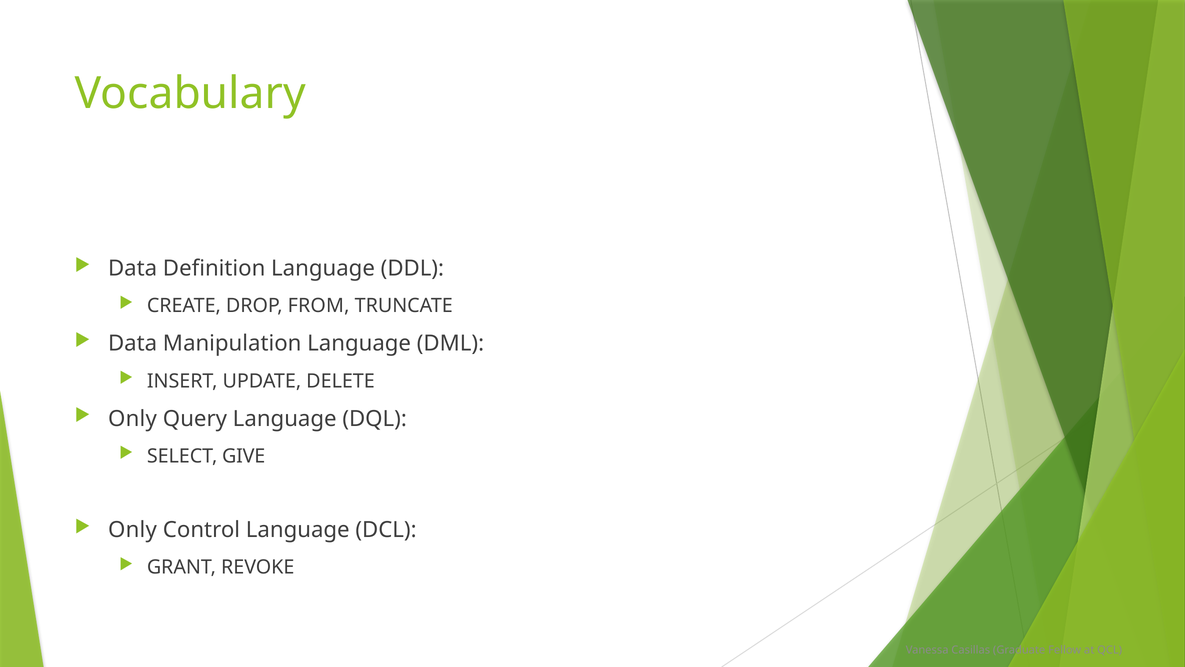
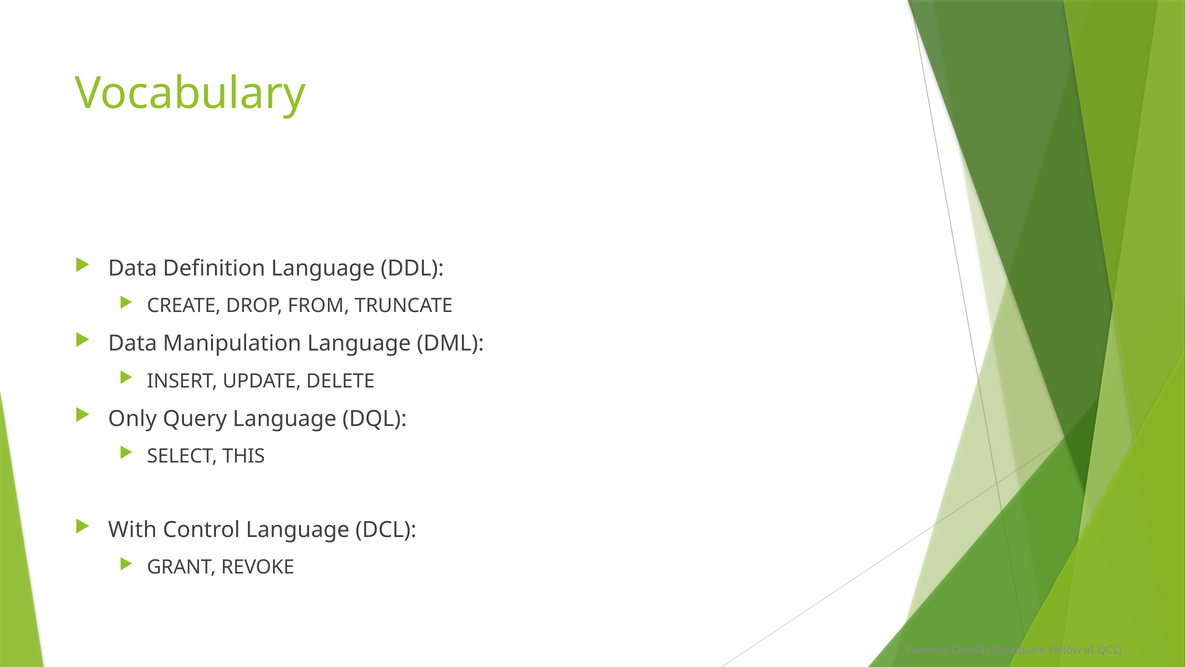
GIVE: GIVE -> THIS (244, 456)
Only: Only -> With (132, 530)
